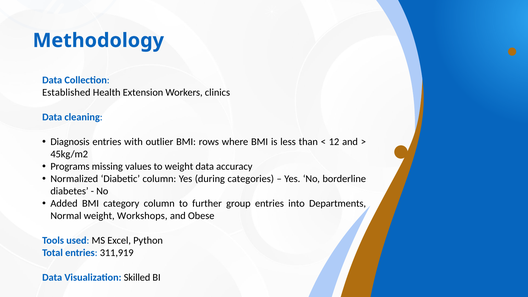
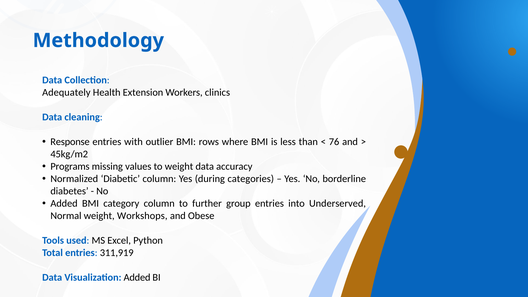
Established: Established -> Adequately (66, 93)
Diagnosis: Diagnosis -> Response (70, 142)
12: 12 -> 76 (334, 142)
Departments: Departments -> Underserved (338, 204)
Visualization Skilled: Skilled -> Added (137, 277)
